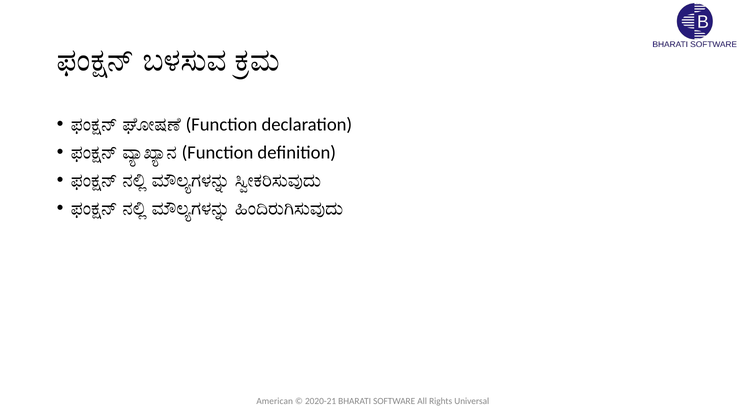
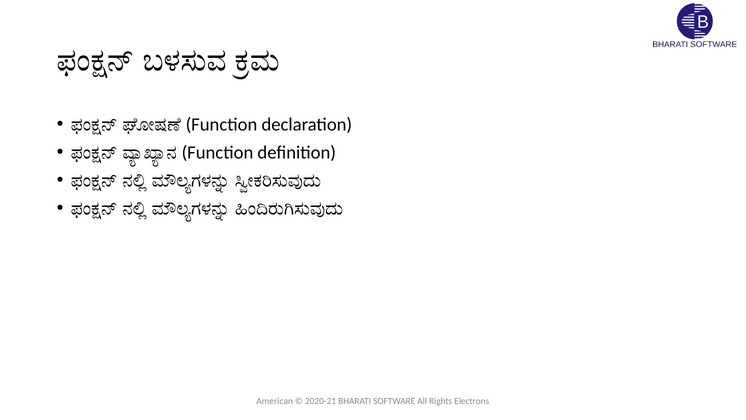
Universal: Universal -> Electrons (472, 401)
